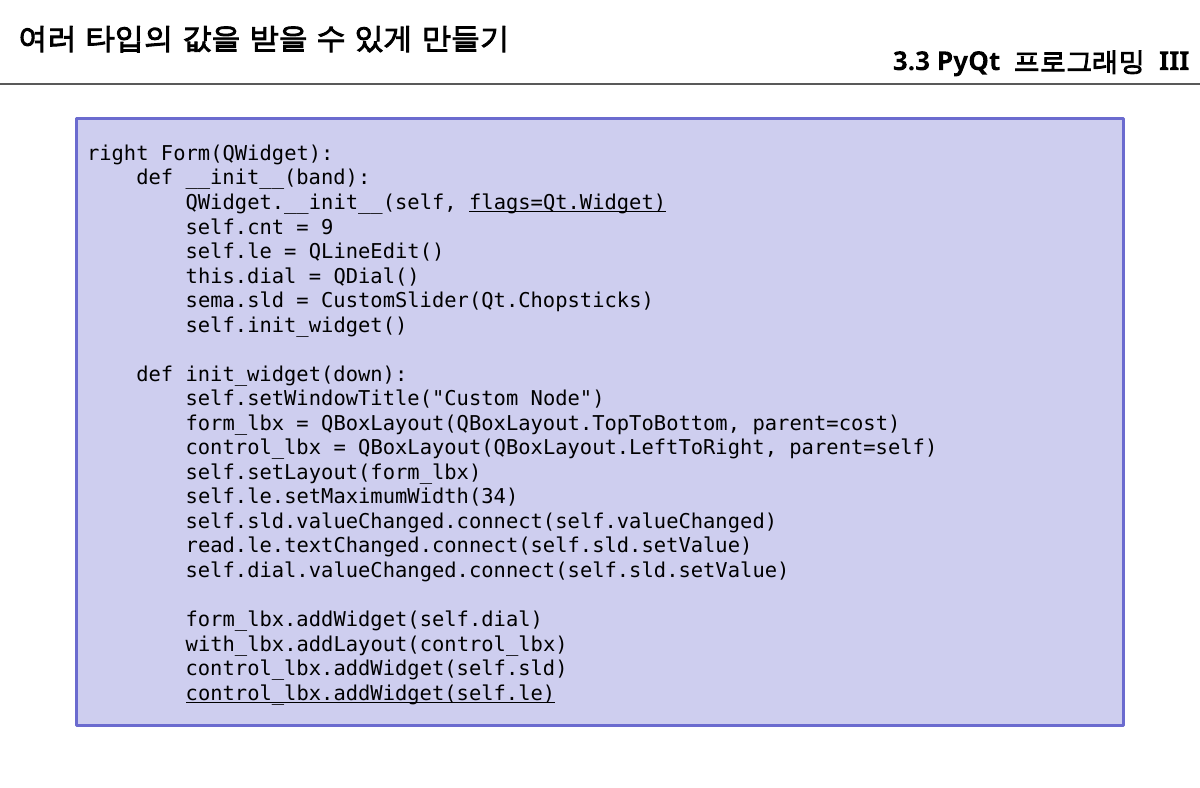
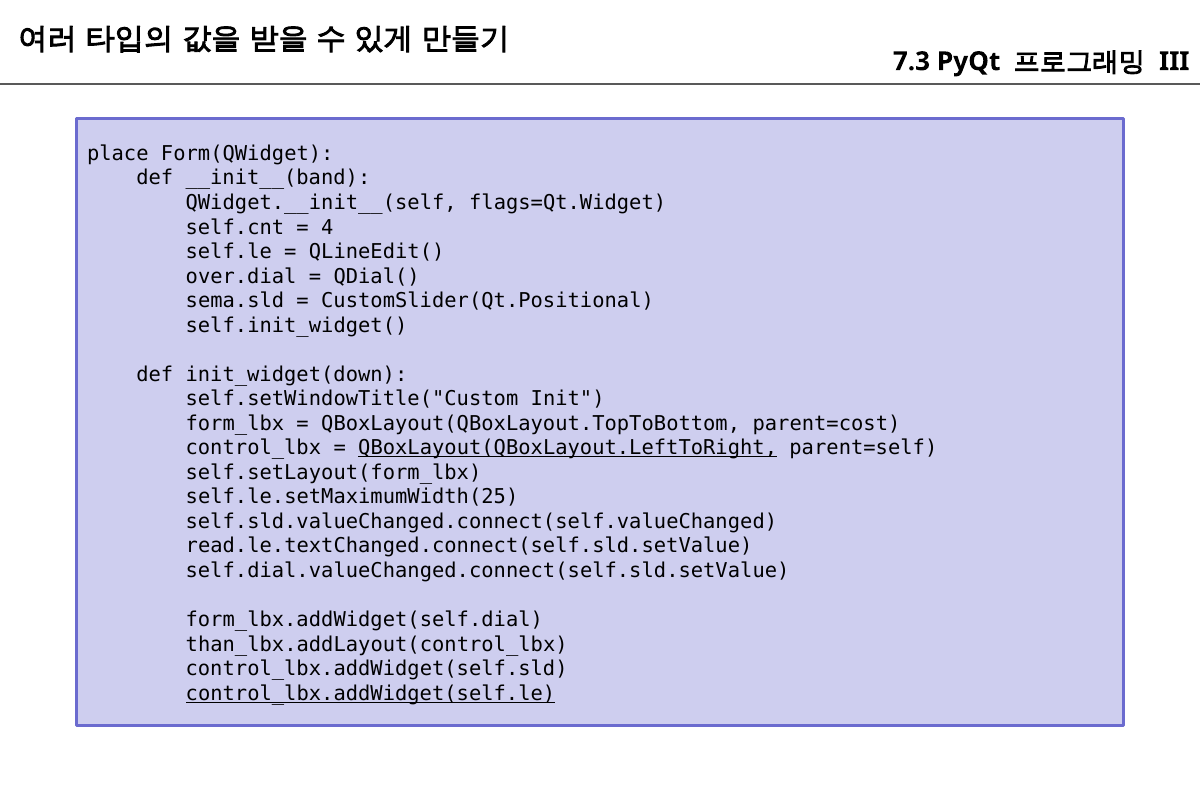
3.3: 3.3 -> 7.3 (911, 62)
right: right -> place (118, 154)
flags=Qt.Widget underline: present -> none (568, 203)
9: 9 -> 4 (327, 227)
this.dial: this.dial -> over.dial (241, 276)
CustomSlider(Qt.Chopsticks: CustomSlider(Qt.Chopsticks -> CustomSlider(Qt.Positional (488, 301)
Node: Node -> Init (568, 399)
QBoxLayout(QBoxLayout.LeftToRight underline: none -> present (568, 448)
self.le.setMaximumWidth(34: self.le.setMaximumWidth(34 -> self.le.setMaximumWidth(25 (352, 497)
with_lbx.addLayout(control_lbx: with_lbx.addLayout(control_lbx -> than_lbx.addLayout(control_lbx (377, 644)
